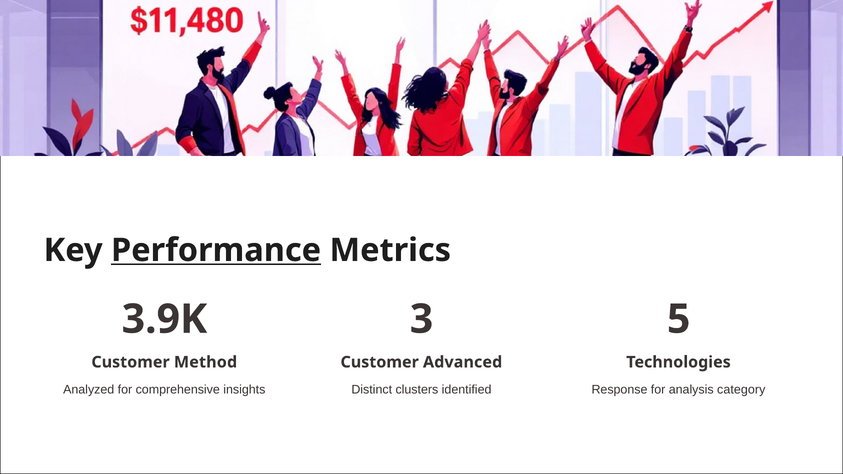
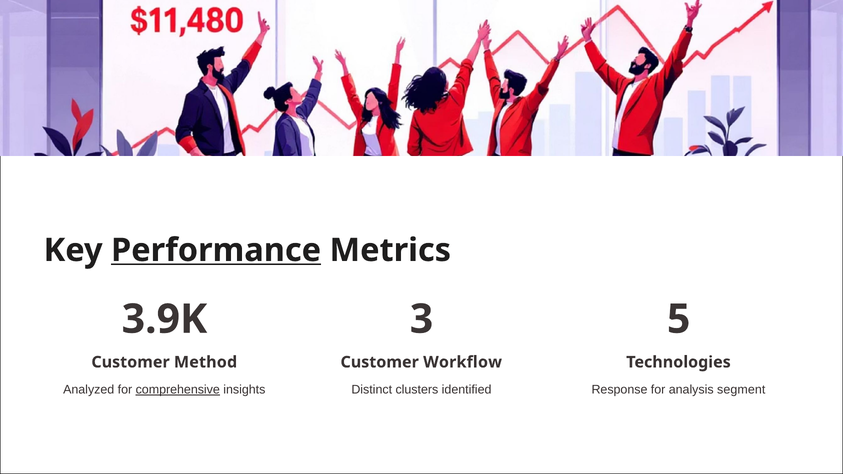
Advanced: Advanced -> Workflow (463, 362)
comprehensive underline: none -> present (178, 390)
category: category -> segment (741, 390)
